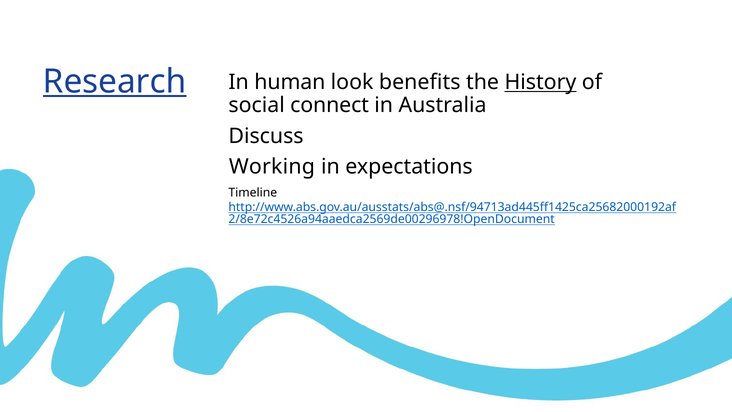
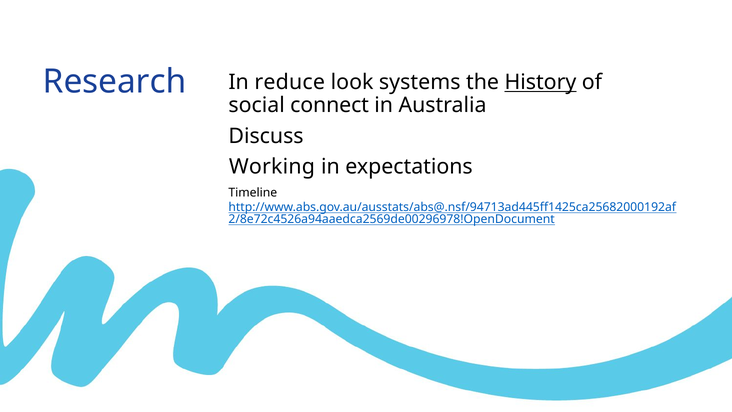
Research underline: present -> none (115, 82)
human: human -> reduce (290, 82)
benefits: benefits -> systems (420, 82)
